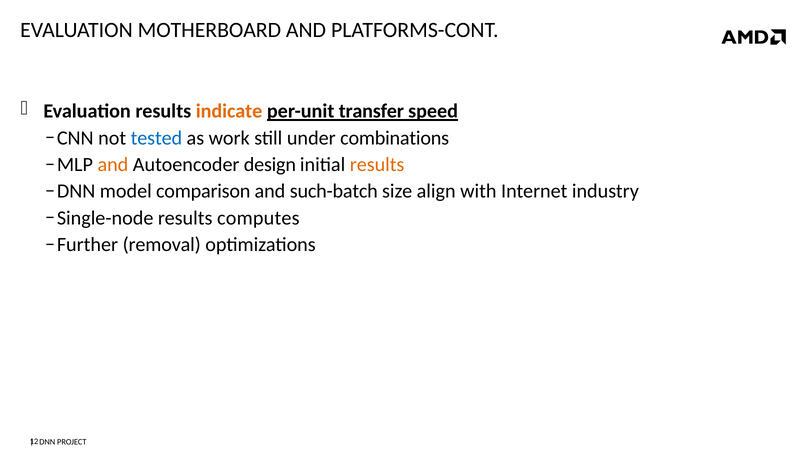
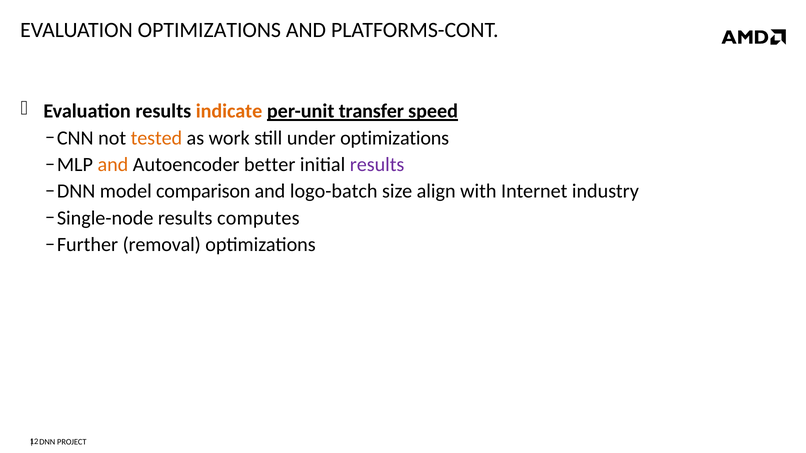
EVALUATION MOTHERBOARD: MOTHERBOARD -> OPTIMIZATIONS (209, 30)
tested colour: blue -> orange (156, 138)
under combinations: combinations -> optimizations (395, 138)
design: design -> better (270, 165)
results colour: orange -> purple (377, 165)
such-batch: such-batch -> logo-batch (334, 192)
